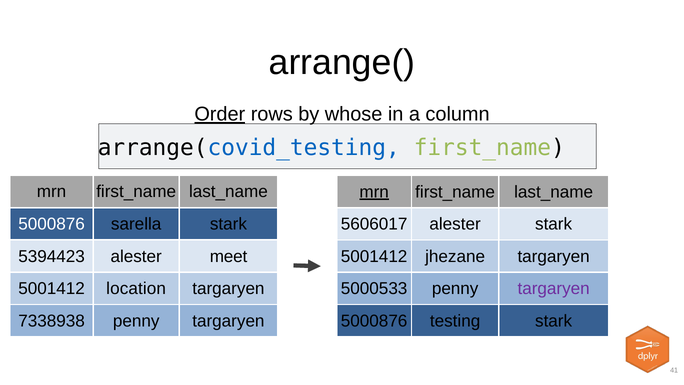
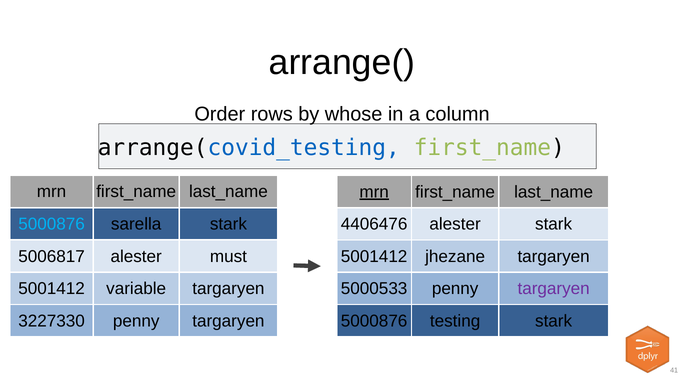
Order underline: present -> none (220, 114)
5000876 colour: white -> light blue (52, 224)
5606017: 5606017 -> 4406476 (374, 224)
5394423: 5394423 -> 5006817 (52, 256)
meet: meet -> must (228, 256)
location: location -> variable (136, 289)
7338938: 7338938 -> 3227330 (52, 321)
